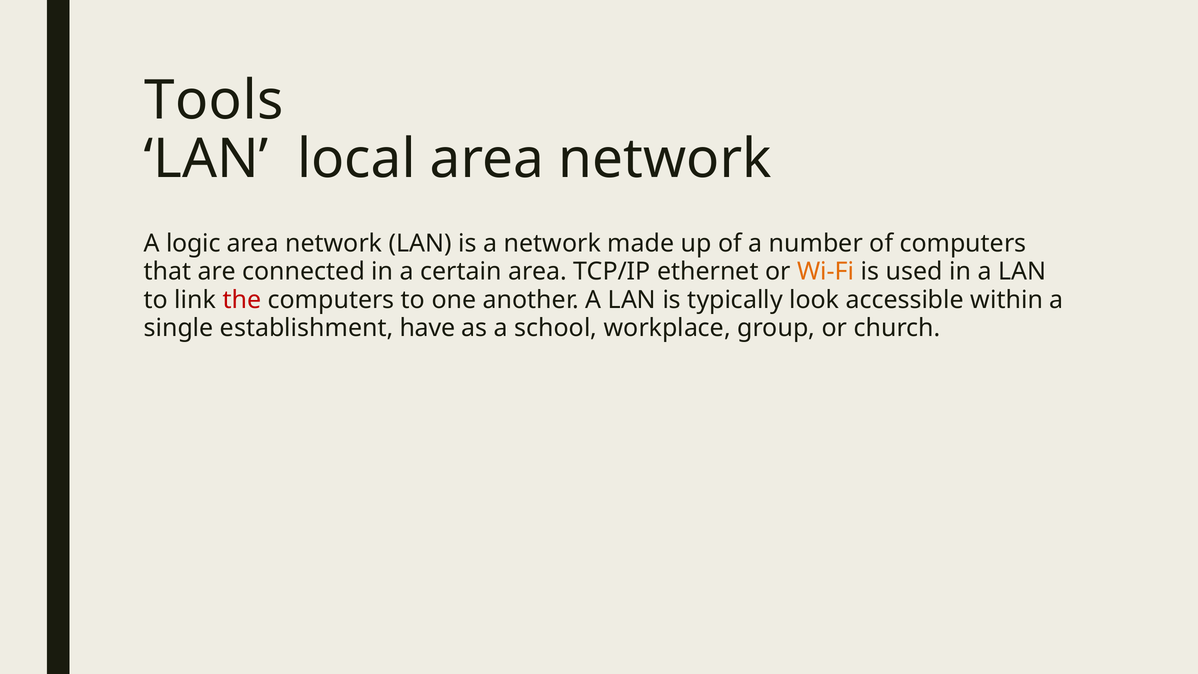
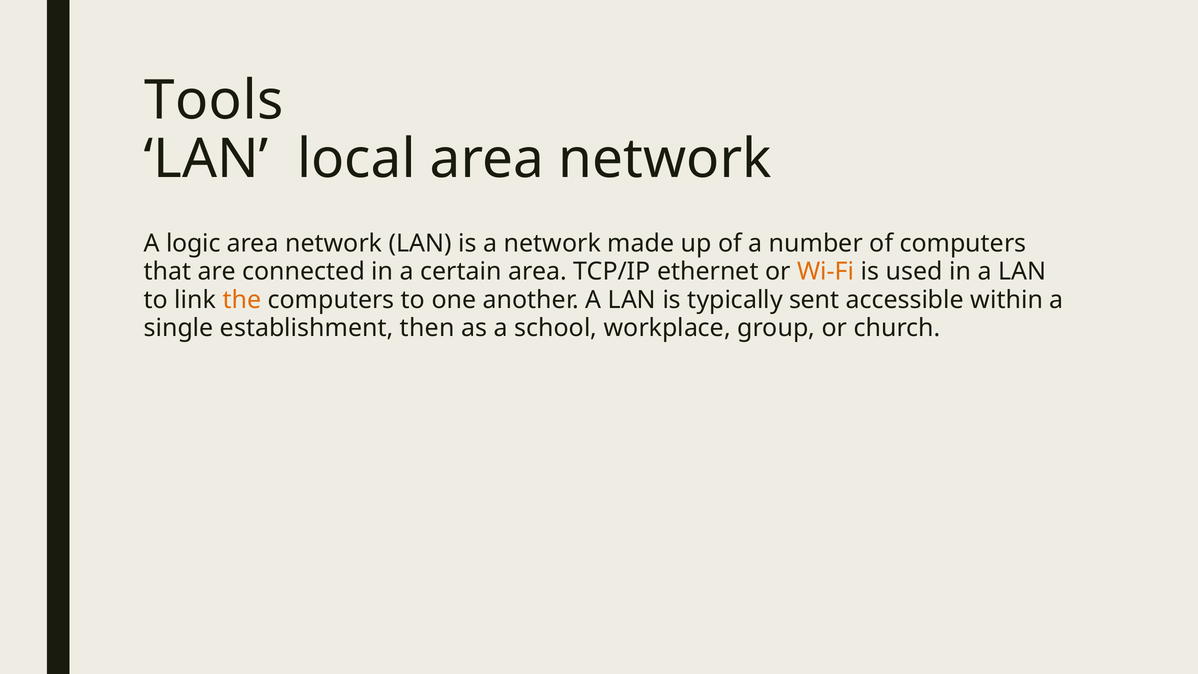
the colour: red -> orange (242, 300)
look: look -> sent (814, 300)
have: have -> then (427, 328)
